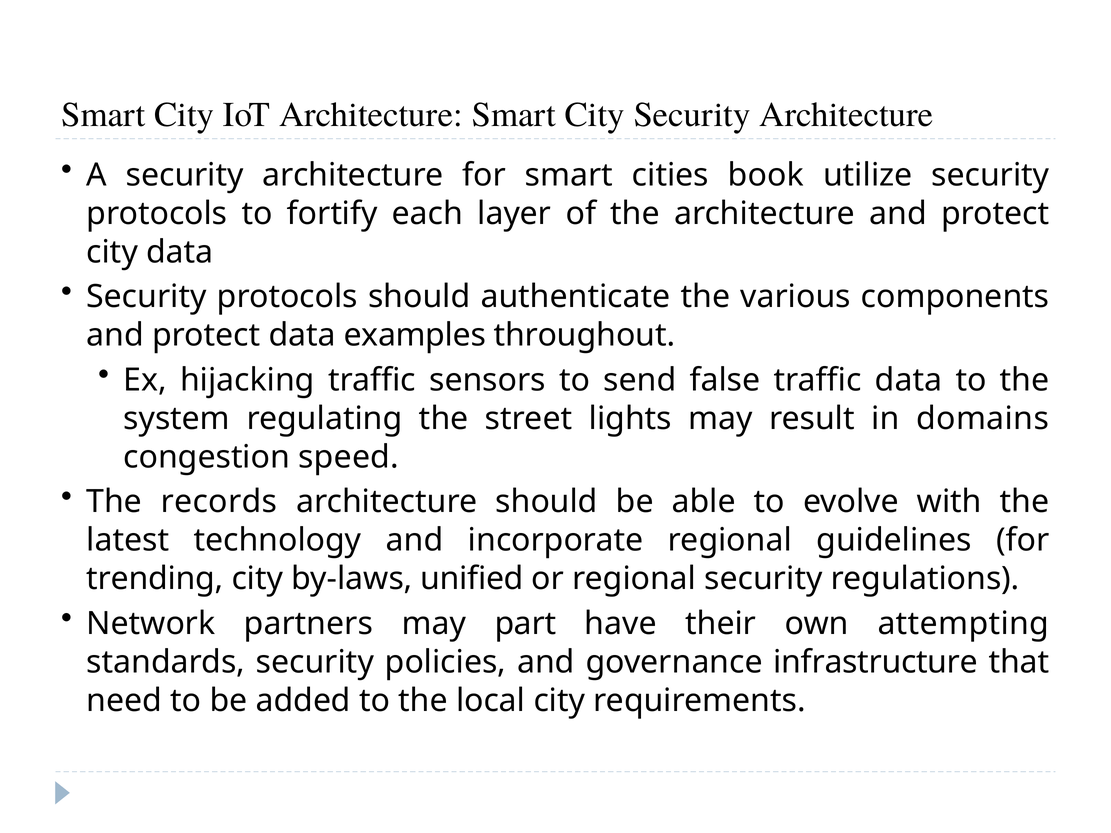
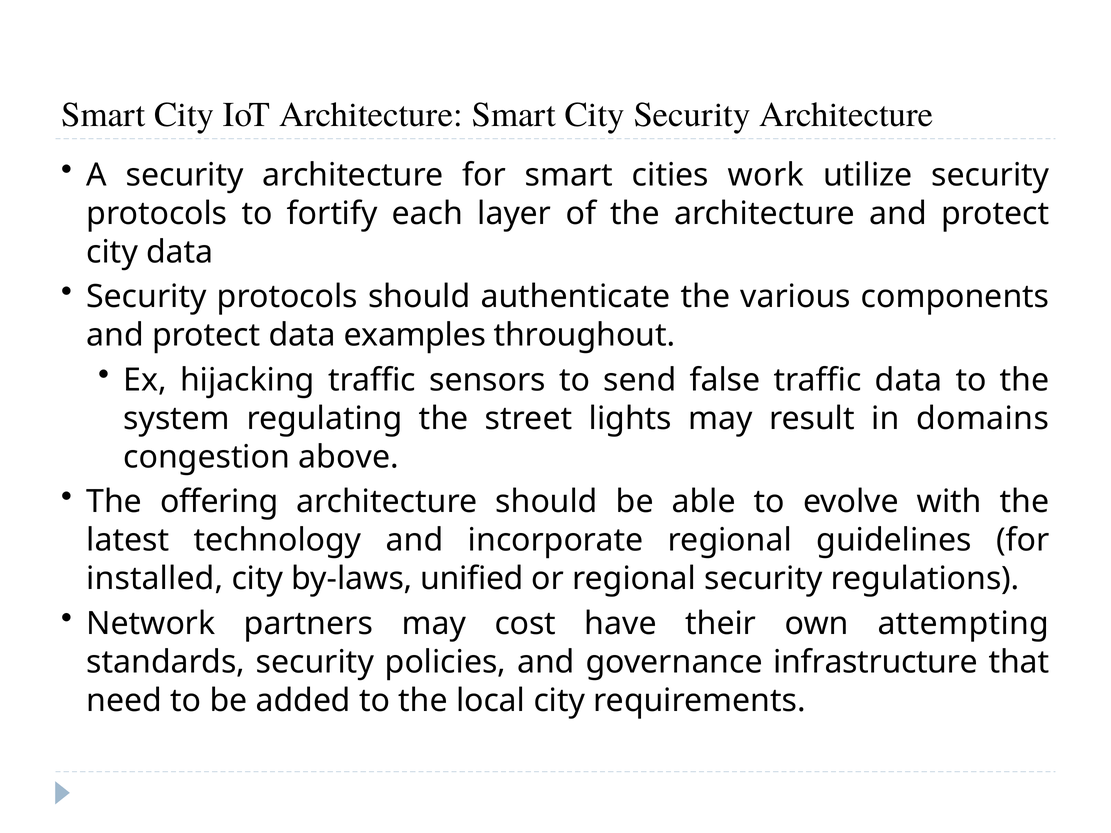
book: book -> work (766, 175)
speed: speed -> above (349, 457)
records: records -> offering (219, 502)
trending: trending -> installed (155, 579)
part: part -> cost (525, 624)
